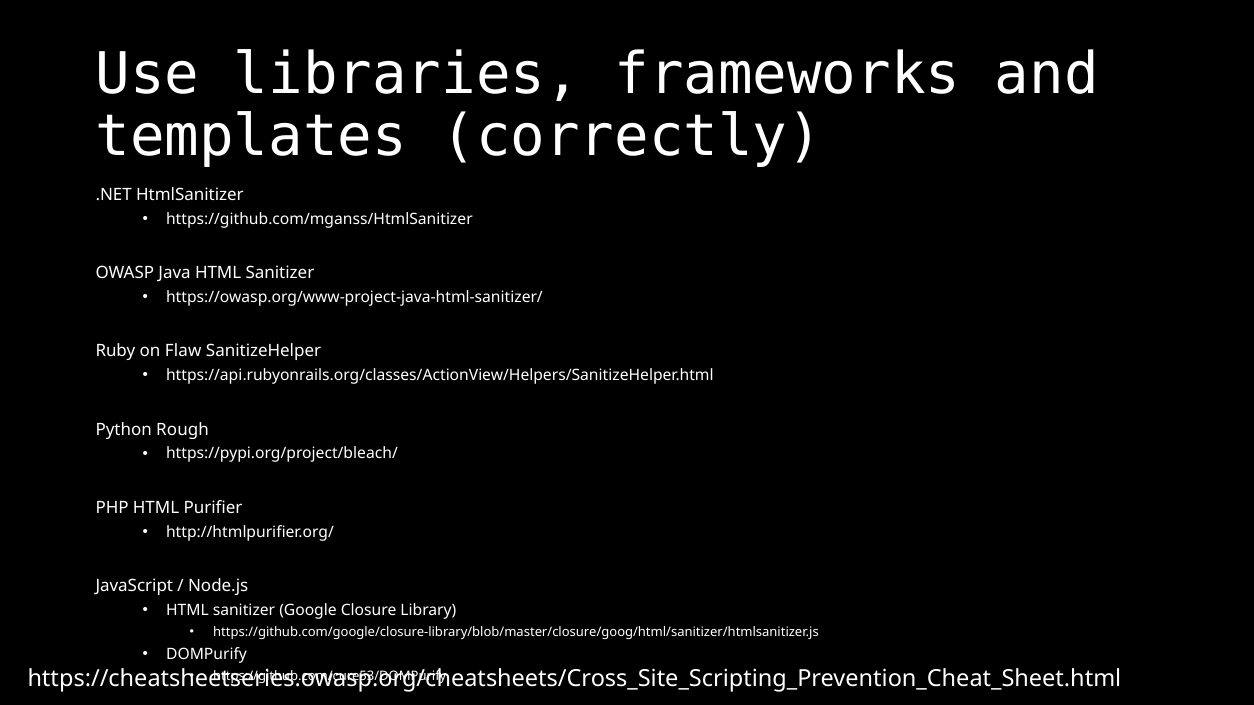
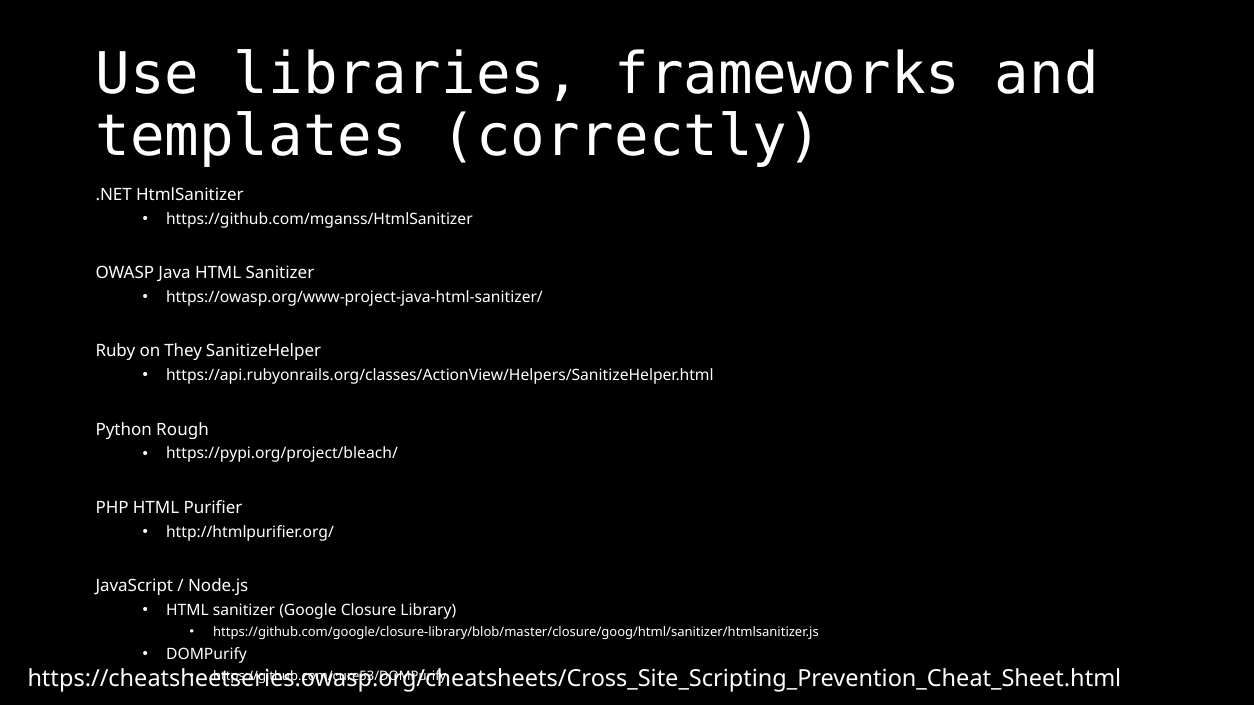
Flaw: Flaw -> They (183, 351)
